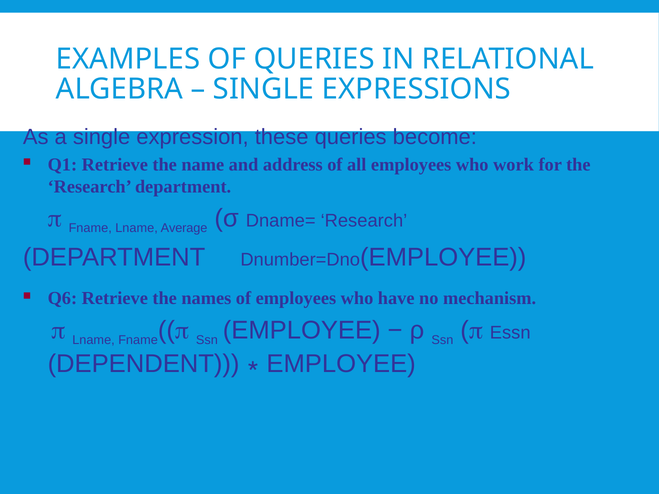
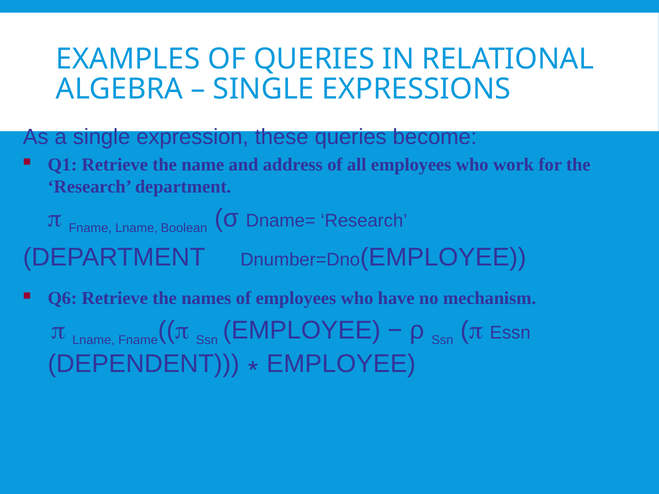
Average: Average -> Boolean (184, 228)
